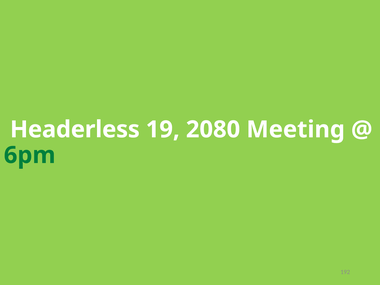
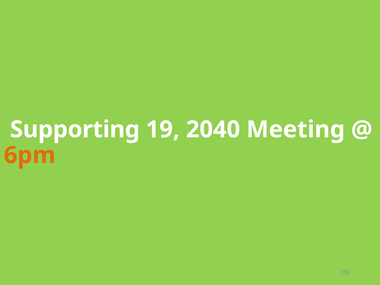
Headerless: Headerless -> Supporting (75, 130)
2080: 2080 -> 2040 (213, 130)
6pm colour: green -> orange (30, 155)
